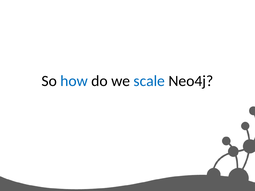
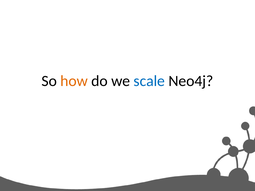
how colour: blue -> orange (74, 81)
